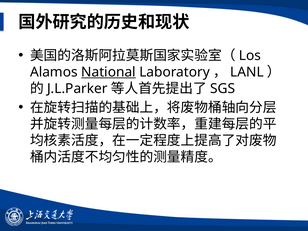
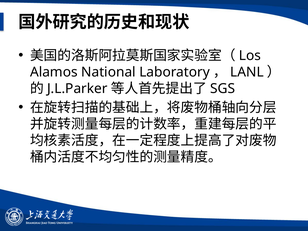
National underline: present -> none (108, 72)
